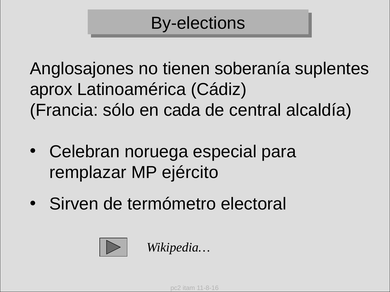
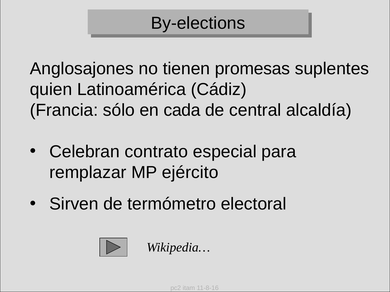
soberanía: soberanía -> promesas (253, 69)
aprox: aprox -> quien (51, 90)
noruega: noruega -> contrato (156, 152)
